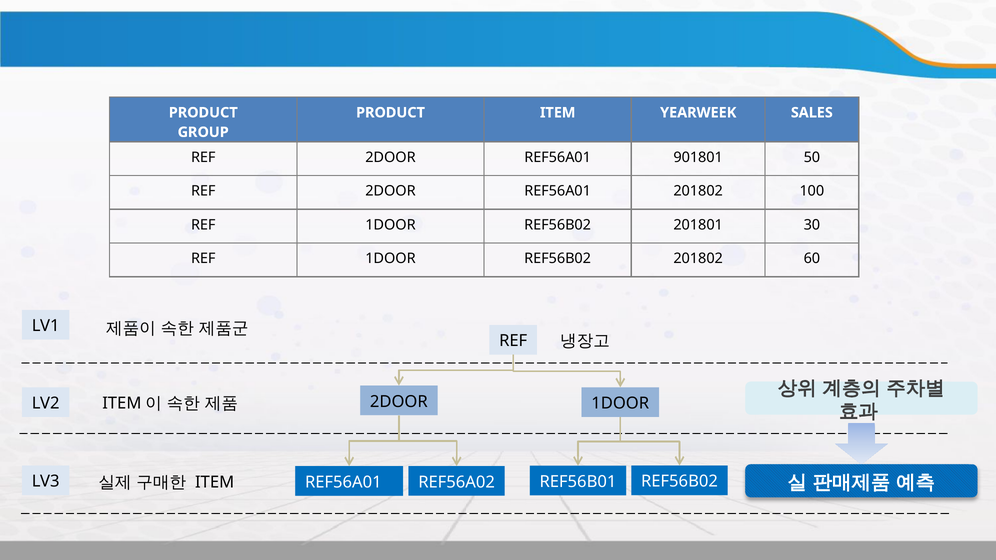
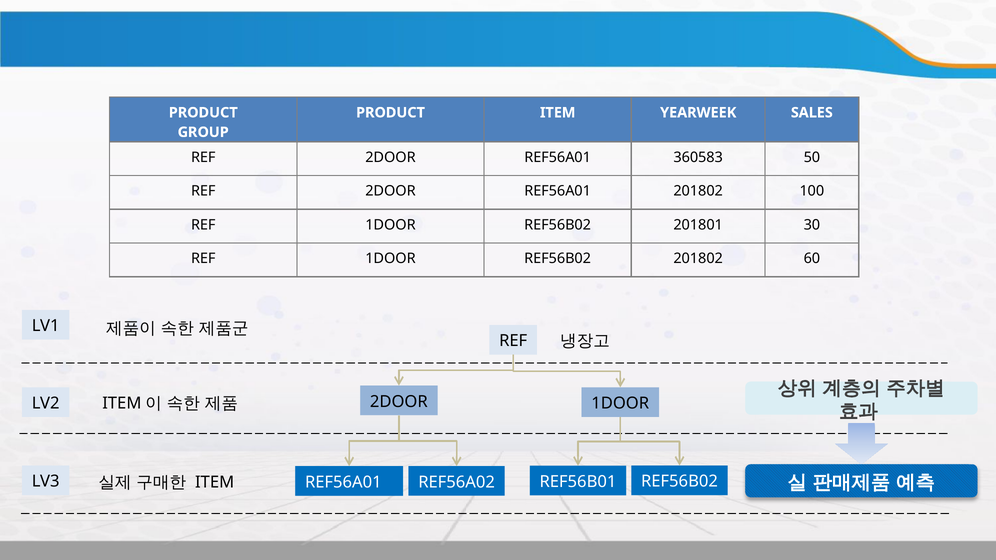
901801: 901801 -> 360583 (698, 157)
